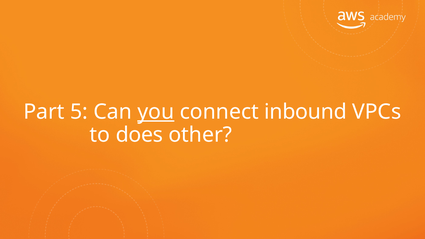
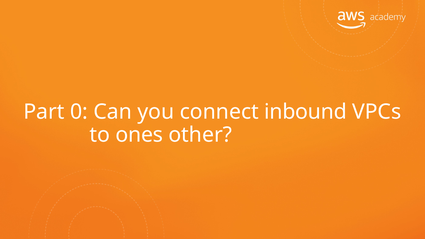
5: 5 -> 0 (79, 112)
you underline: present -> none (156, 112)
does: does -> ones (139, 135)
